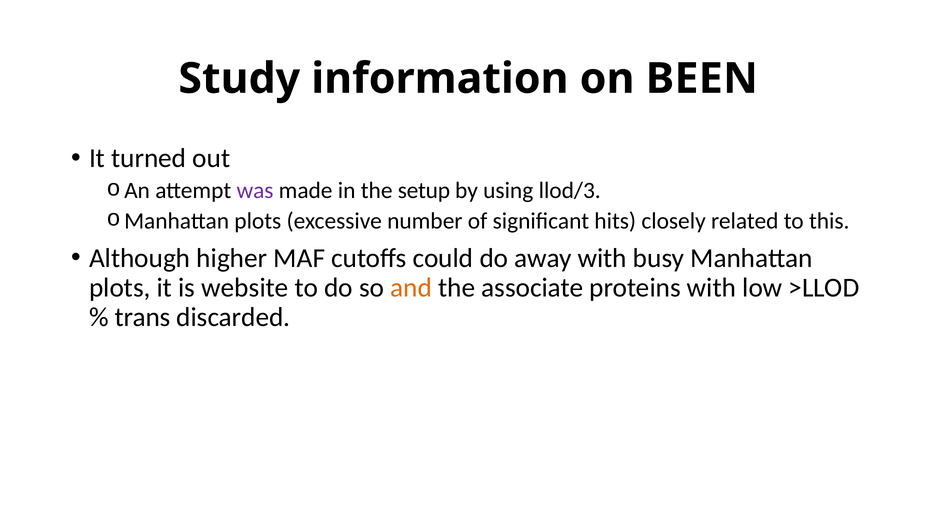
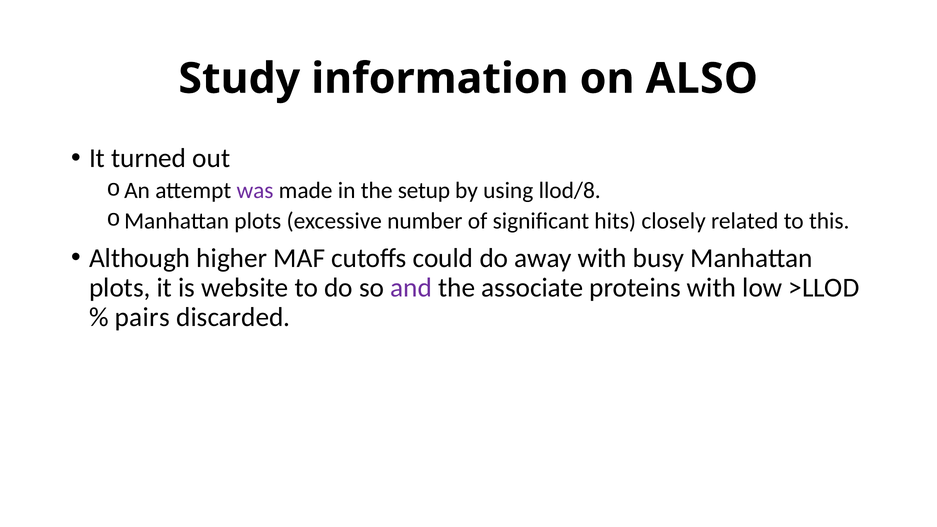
BEEN: BEEN -> ALSO (702, 79)
llod/3: llod/3 -> llod/8 (570, 191)
and colour: orange -> purple (411, 288)
trans: trans -> pairs (142, 317)
